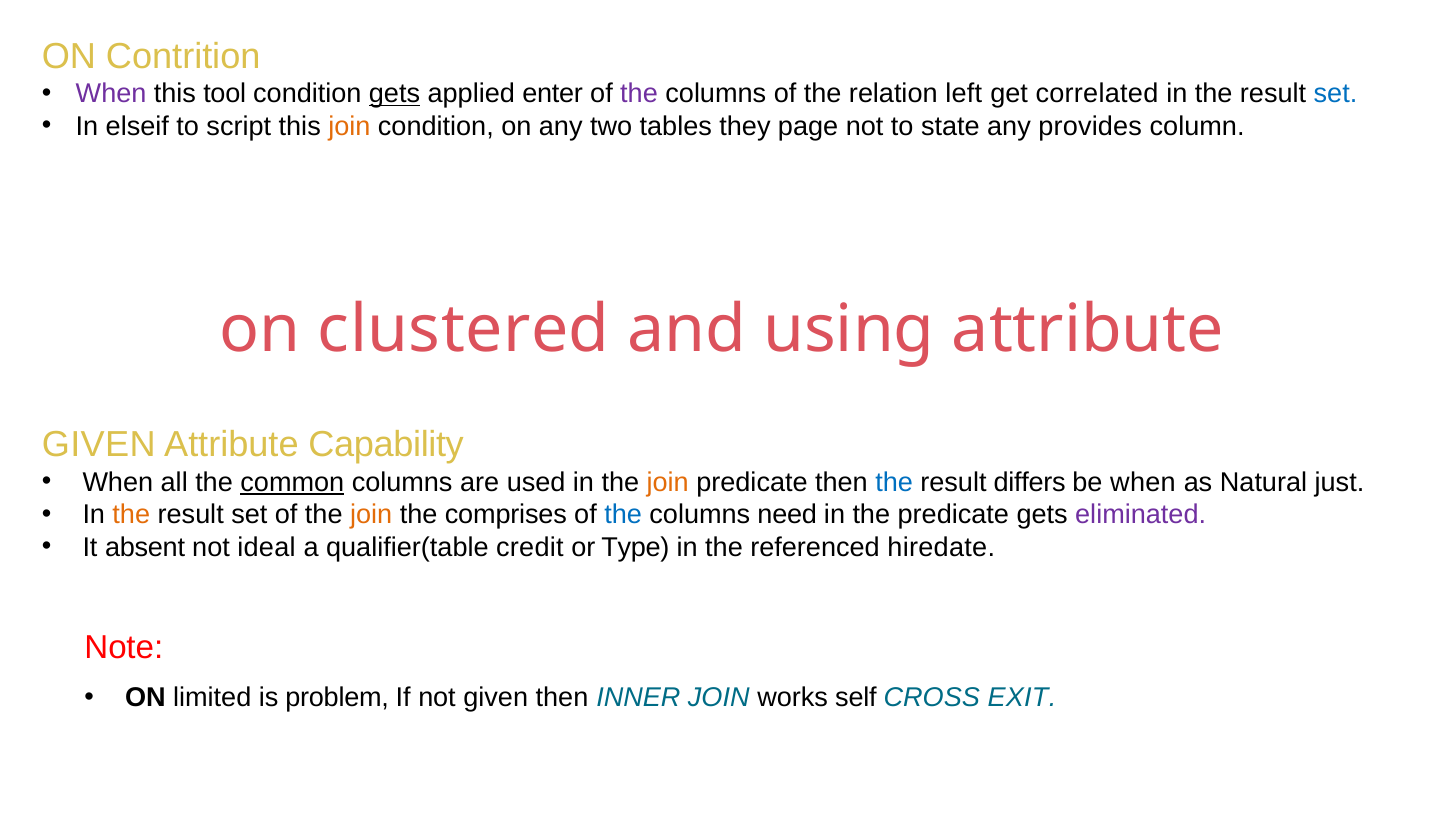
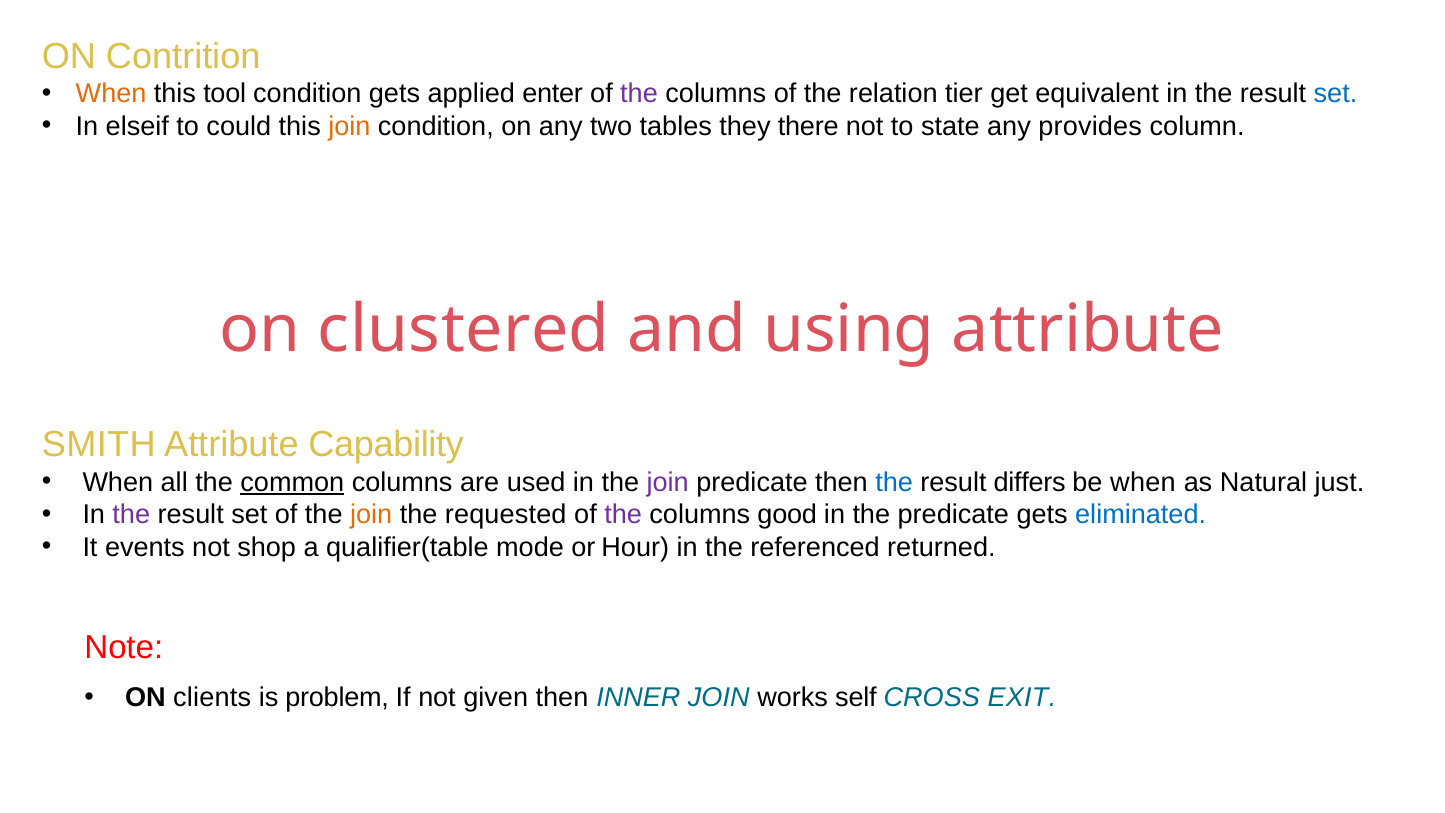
When colour: purple -> orange (111, 94)
gets underline: present -> none (395, 94)
left: left -> tier (964, 94)
correlated: correlated -> equivalent (1097, 94)
script: script -> could (239, 126)
page: page -> there (808, 126)
GIVEN: GIVEN -> SMITH (99, 445)
join colour: orange -> purple (668, 482)
the colour: orange -> purple (131, 515)
comprises: comprises -> requested (506, 515)
the colour: blue -> purple (623, 515)
need: need -> good (787, 515)
eliminated colour: purple -> blue (1141, 515)
absent: absent -> events (145, 547)
ideal: ideal -> shop (267, 547)
credit: credit -> mode (530, 547)
Type: Type -> Hour (635, 547)
hiredate: hiredate -> returned (941, 547)
limited: limited -> clients (212, 697)
